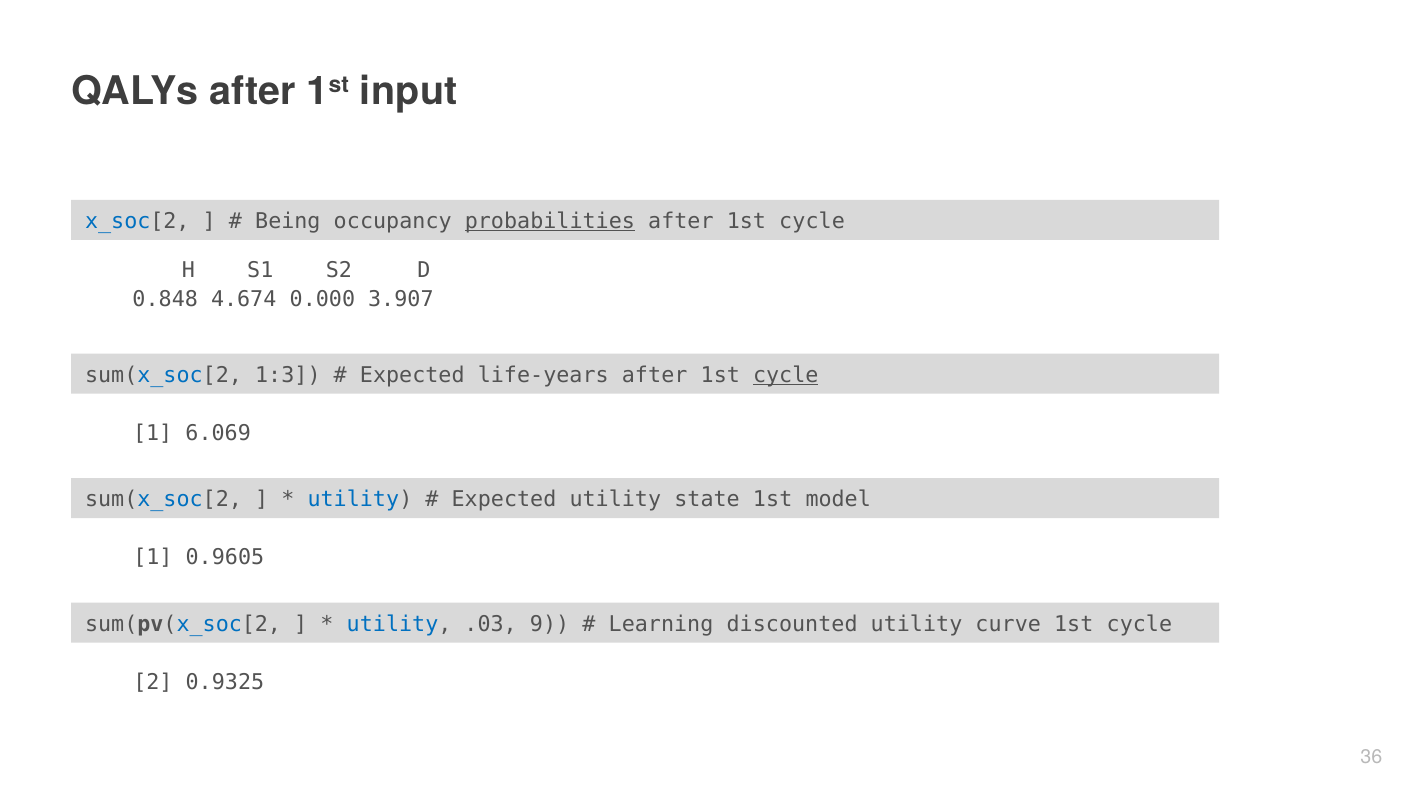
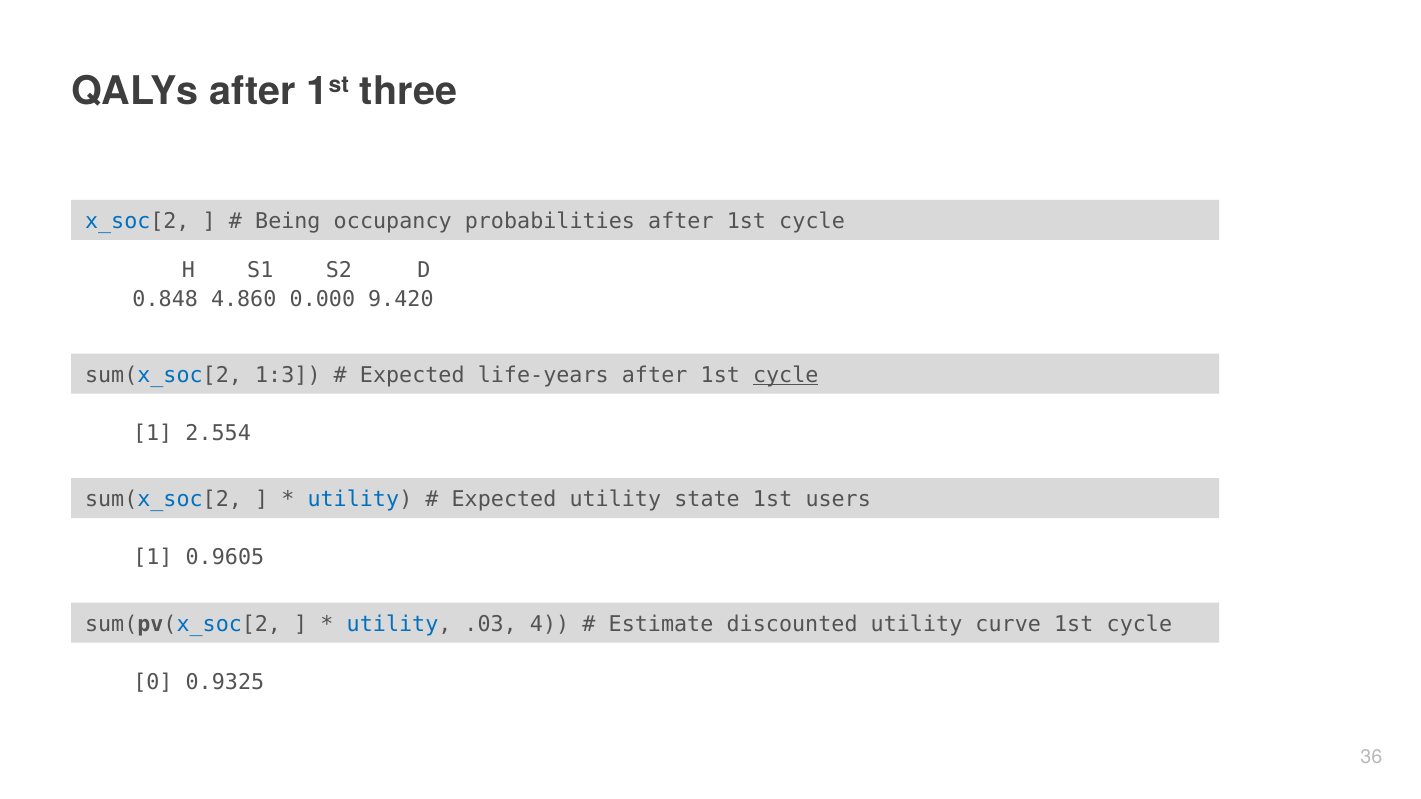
input: input -> three (409, 92)
probabilities underline: present -> none (550, 221)
4.674: 4.674 -> 4.860 (244, 299)
3.907: 3.907 -> 9.420 (401, 299)
6.069: 6.069 -> 2.554 (218, 433)
model: model -> users (838, 500)
9: 9 -> 4 (550, 624)
Learning: Learning -> Estimate (661, 624)
2: 2 -> 0 (153, 682)
